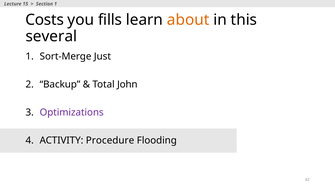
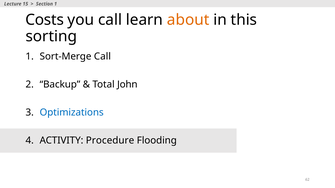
you fills: fills -> call (110, 20)
several: several -> sorting (51, 36)
Sort-Merge Just: Just -> Call (102, 57)
Optimizations colour: purple -> blue (72, 113)
